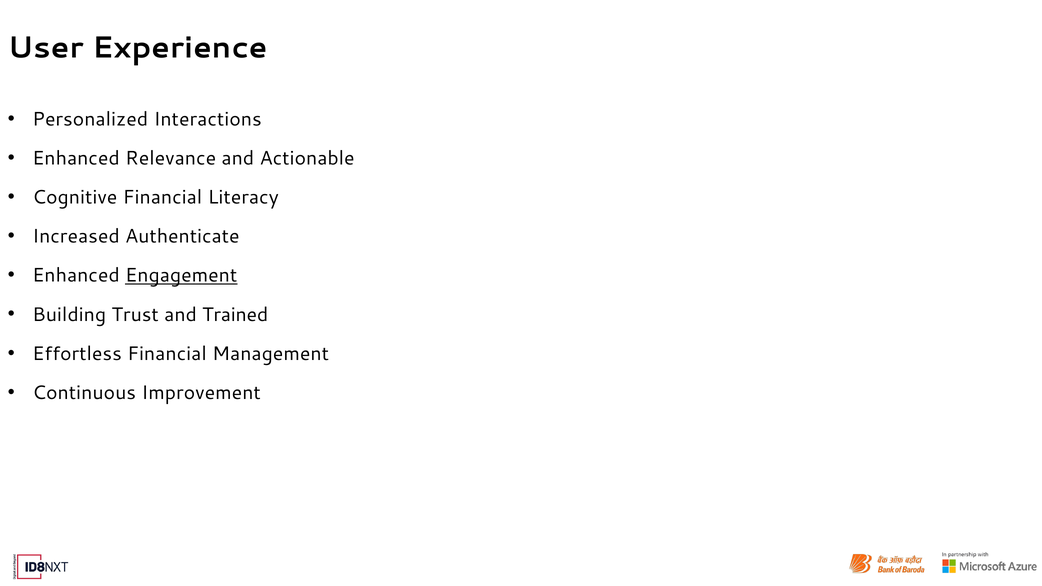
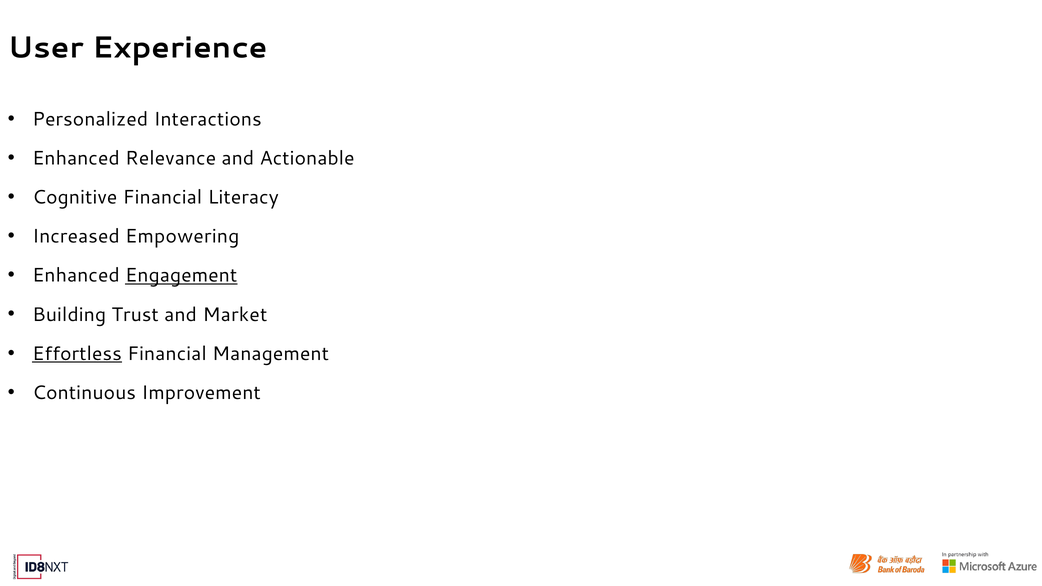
Authenticate: Authenticate -> Empowering (182, 236)
Trained: Trained -> Market (235, 315)
Effortless underline: none -> present (77, 354)
